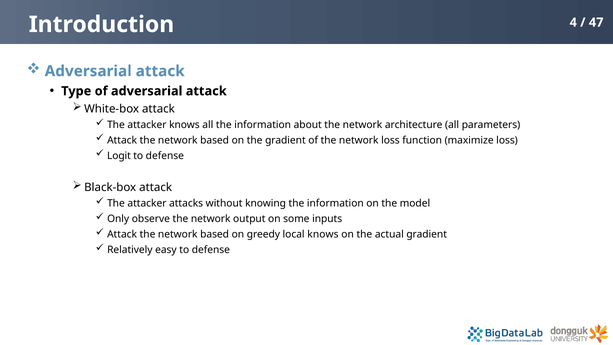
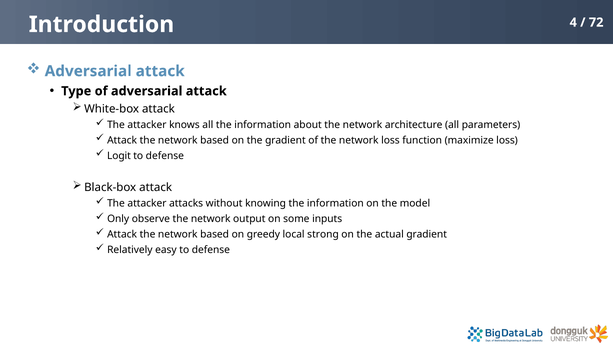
47: 47 -> 72 (596, 22)
local knows: knows -> strong (323, 234)
